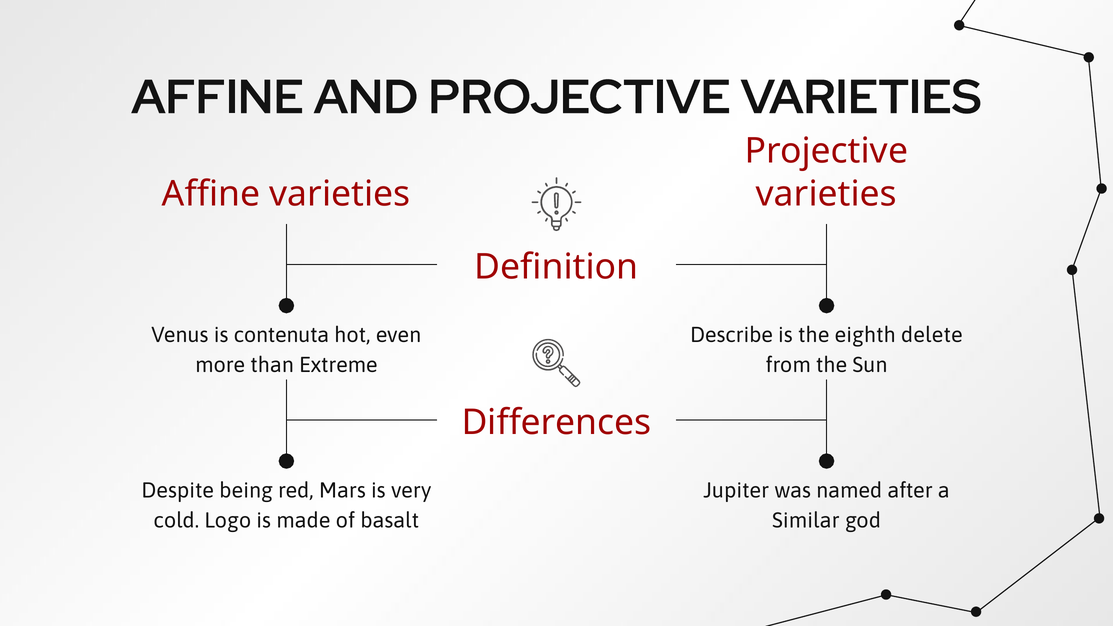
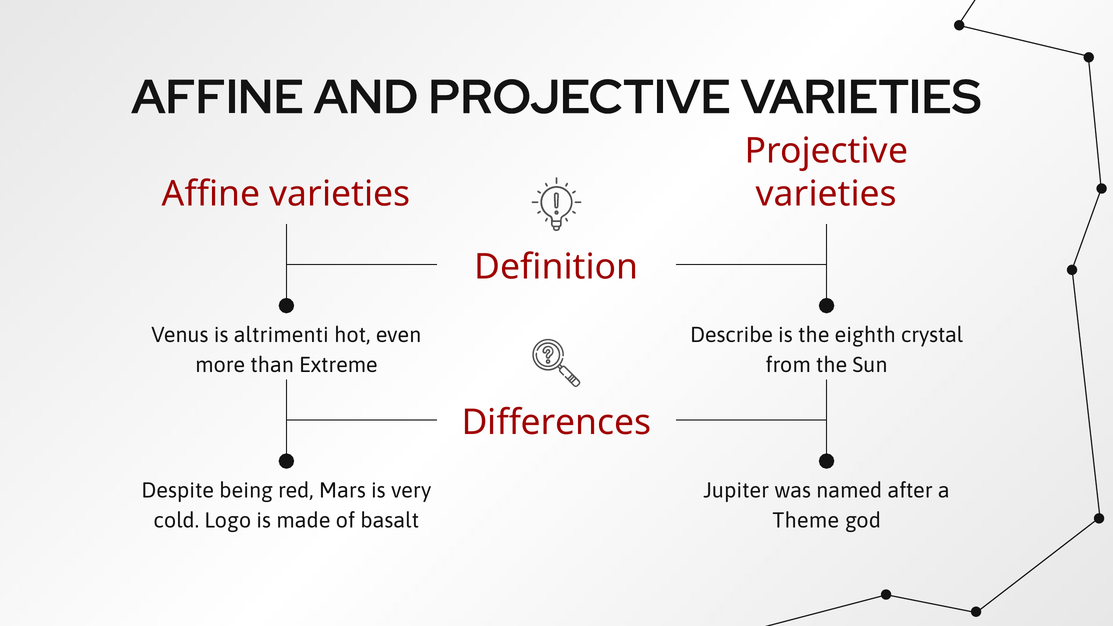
contenuta: contenuta -> altrimenti (281, 335)
delete: delete -> crystal (932, 335)
Similar: Similar -> Theme (806, 520)
